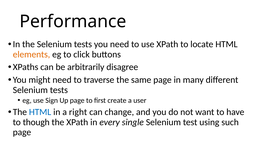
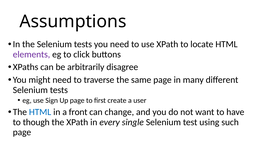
Performance: Performance -> Assumptions (73, 21)
elements colour: orange -> purple (31, 54)
right: right -> front (78, 112)
